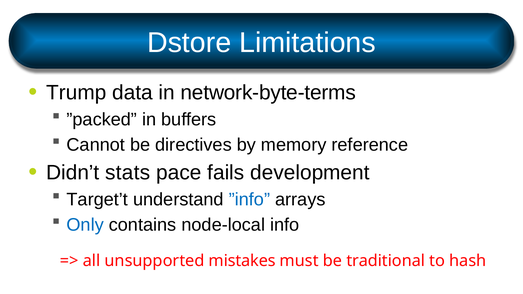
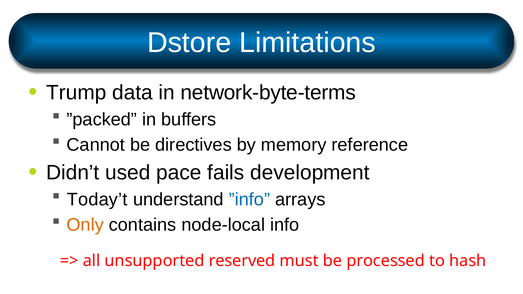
stats: stats -> used (128, 173)
Target’t: Target’t -> Today’t (97, 200)
Only colour: blue -> orange (85, 225)
mistakes: mistakes -> reserved (242, 261)
traditional: traditional -> processed (386, 261)
